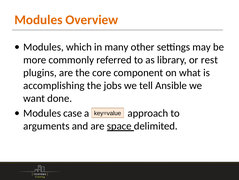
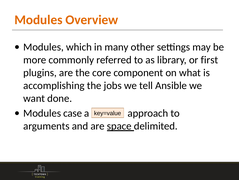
rest: rest -> first (209, 60)
